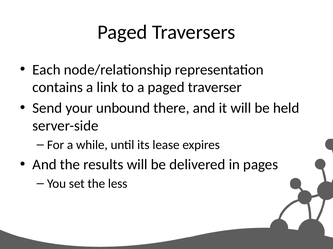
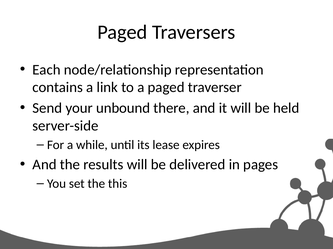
less: less -> this (118, 184)
